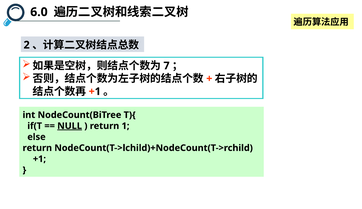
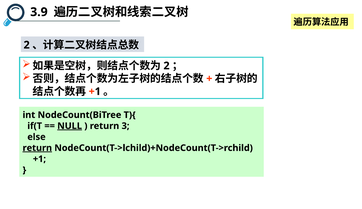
6.0: 6.0 -> 3.9 (39, 12)
7: 7 -> 2 (167, 66)
1: 1 -> 3 (126, 126)
return underline: none -> present (37, 148)
